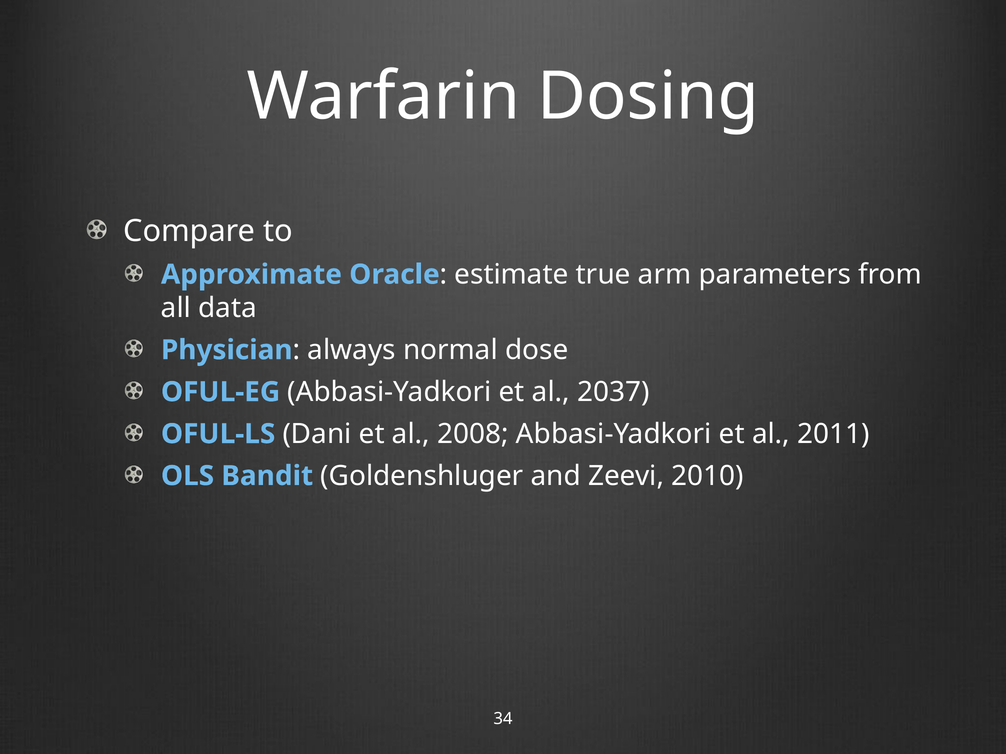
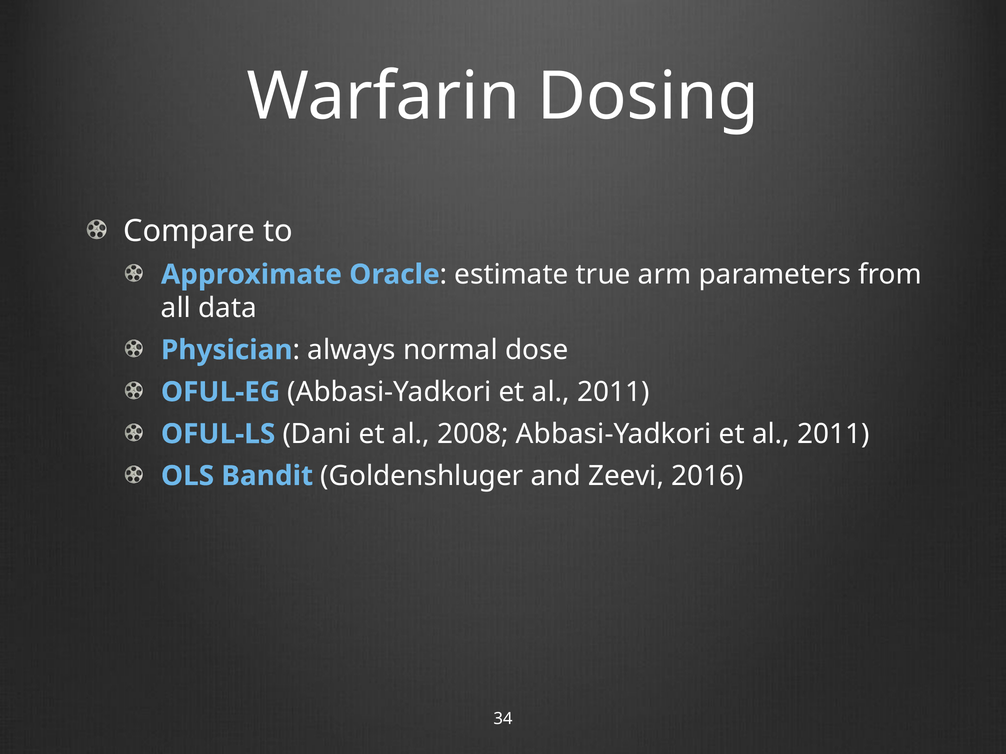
2037: 2037 -> 2011 (613, 392)
2010: 2010 -> 2016 (708, 476)
